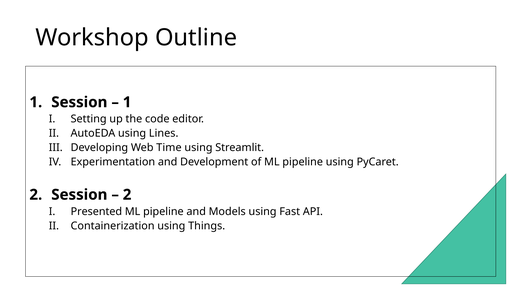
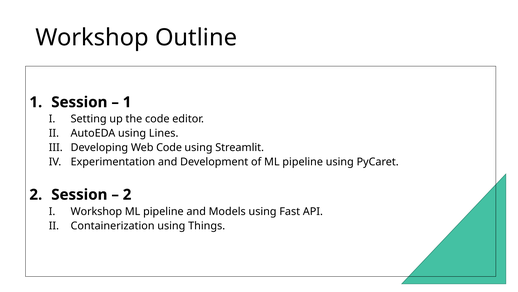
Web Time: Time -> Code (169, 147)
Presented: Presented -> Workshop (96, 211)
